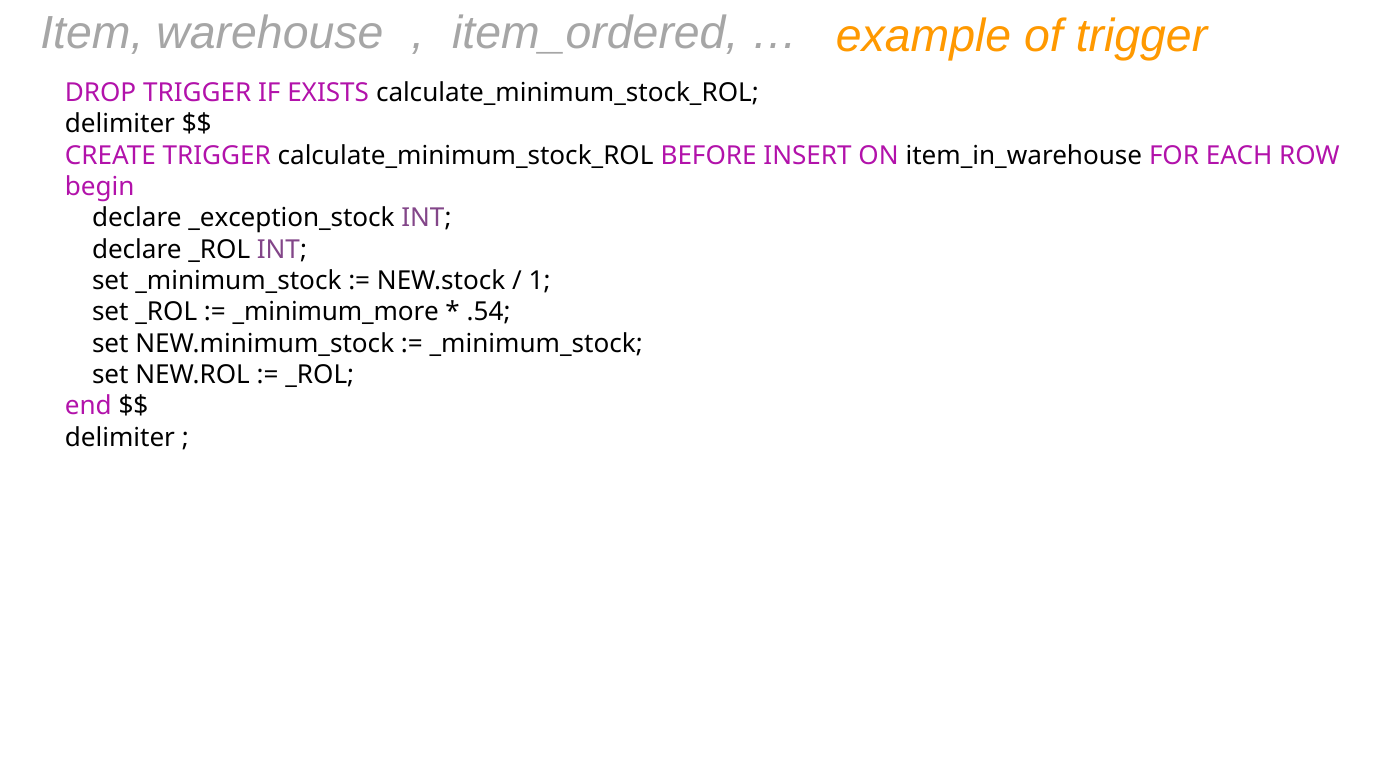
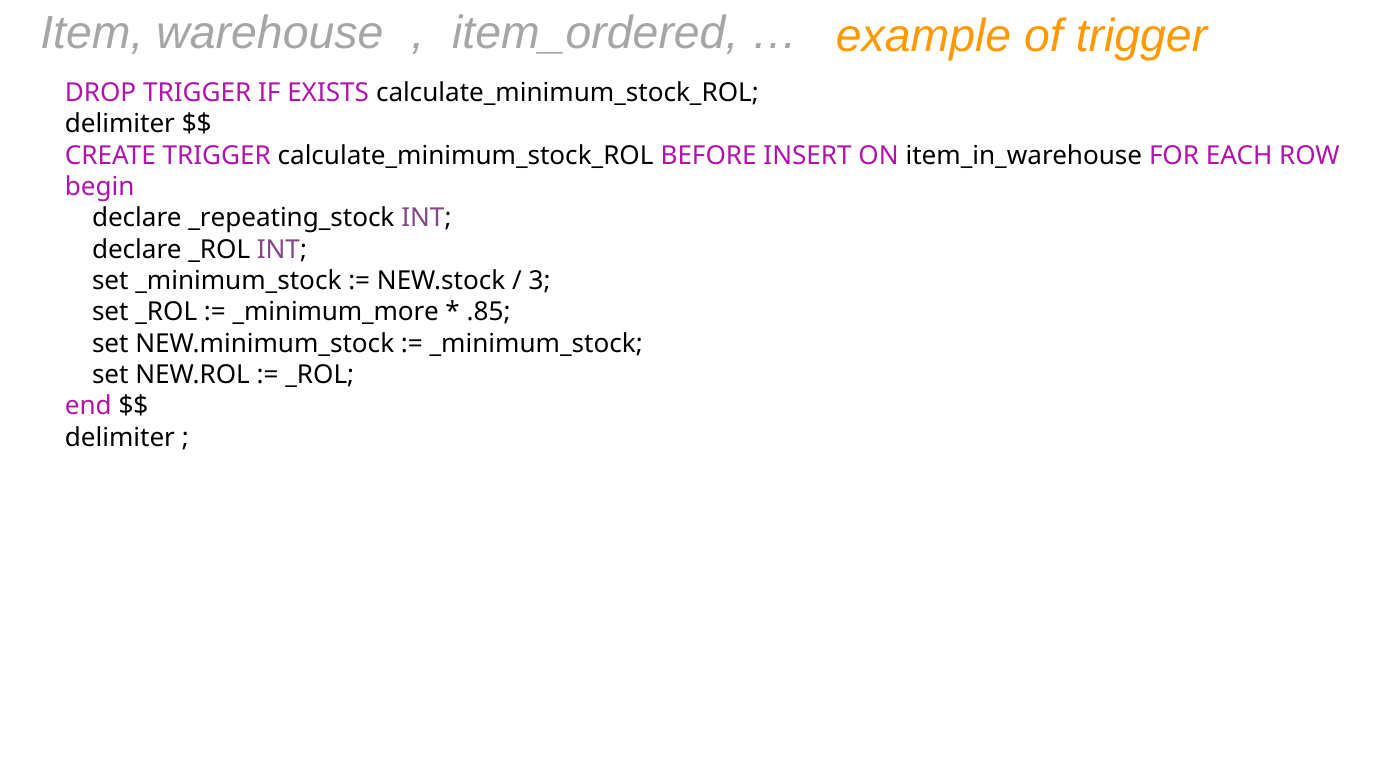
_exception_stock: _exception_stock -> _repeating_stock (291, 218)
1: 1 -> 3 (540, 281)
.54: .54 -> .85 (489, 312)
